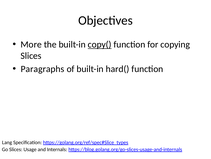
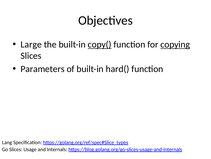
More: More -> Large (31, 44)
copying underline: none -> present (175, 44)
Paragraphs: Paragraphs -> Parameters (43, 69)
